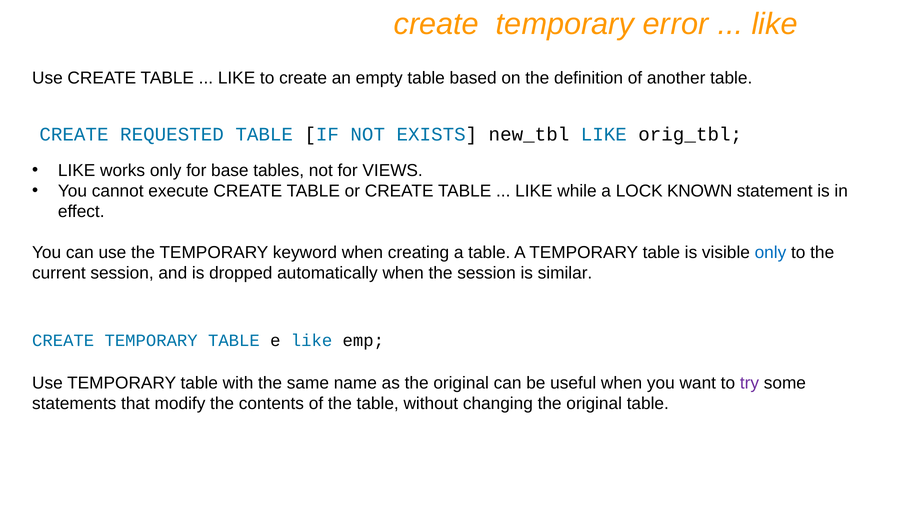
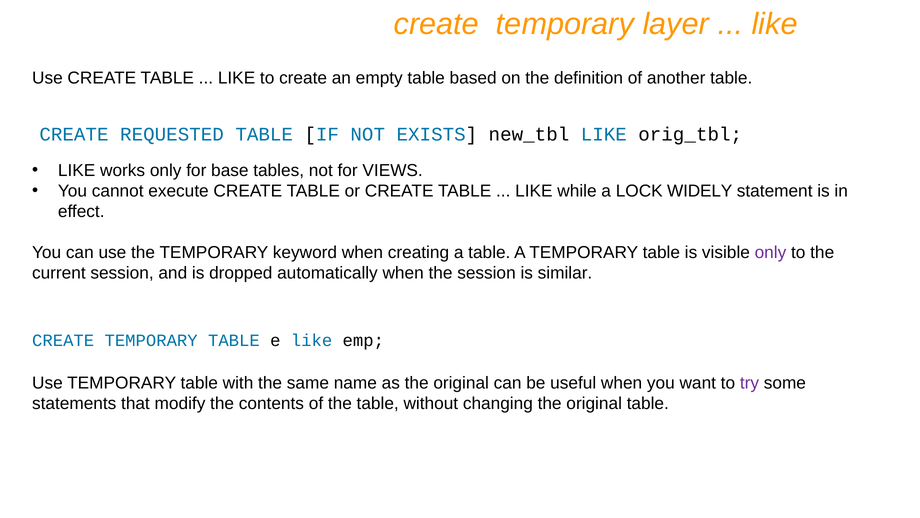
error: error -> layer (676, 24)
KNOWN: KNOWN -> WIDELY (700, 191)
only colour: blue -> purple (770, 252)
